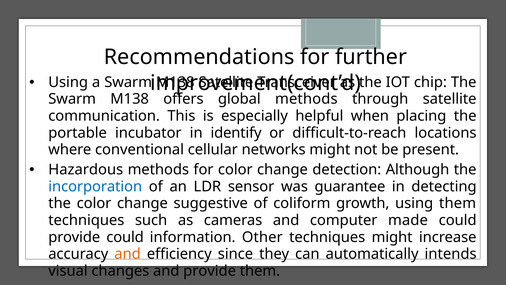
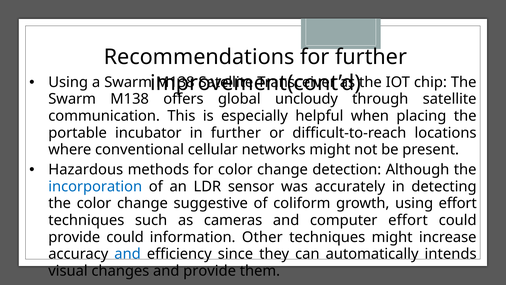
global methods: methods -> uncloudy (306, 99)
in identify: identify -> further (236, 133)
guarantee: guarantee -> accurately (350, 186)
using them: them -> effort (458, 203)
computer made: made -> effort (408, 220)
and colour: orange -> blue (128, 254)
